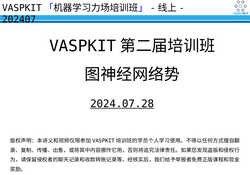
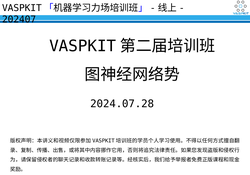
2024.07.28 underline: present -> none (122, 104)
